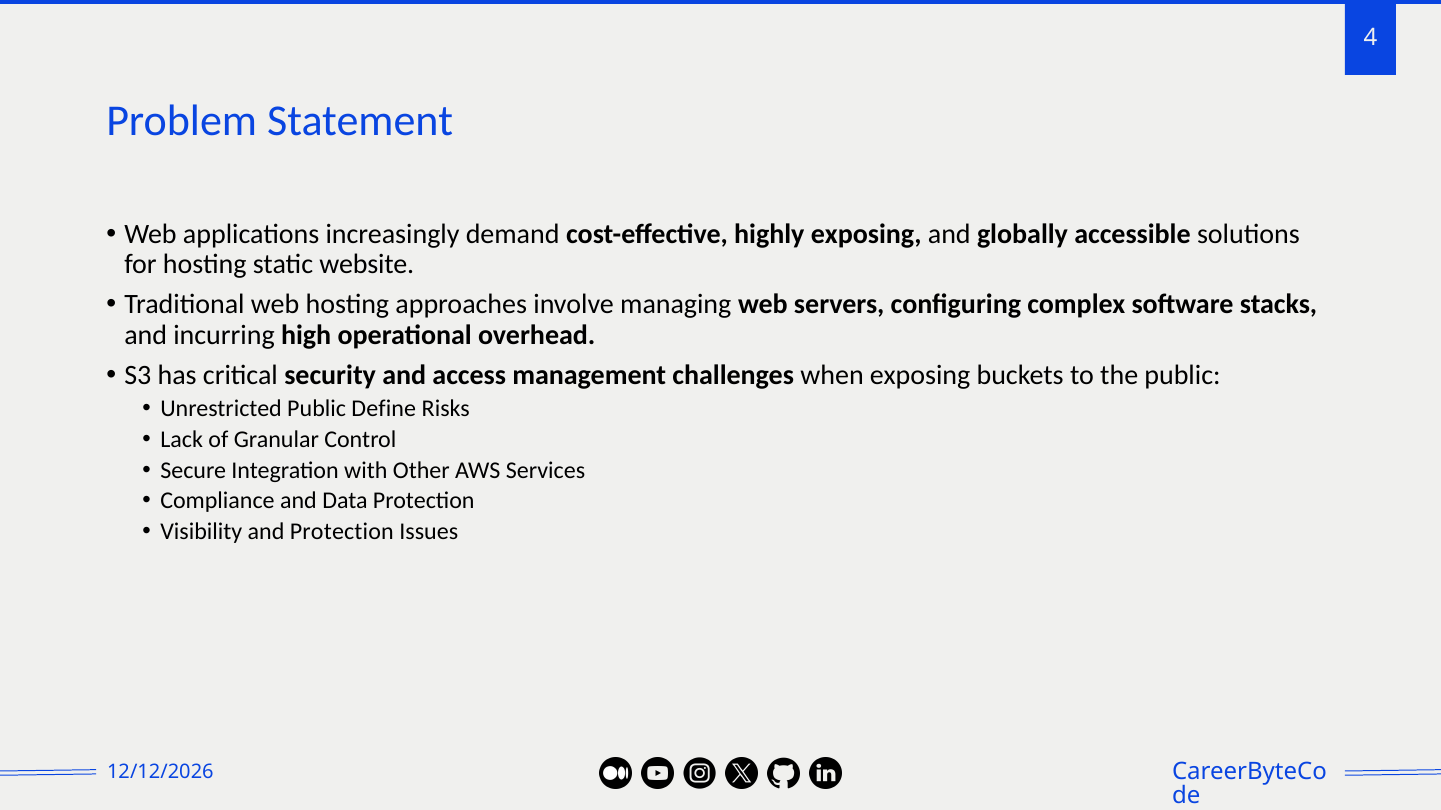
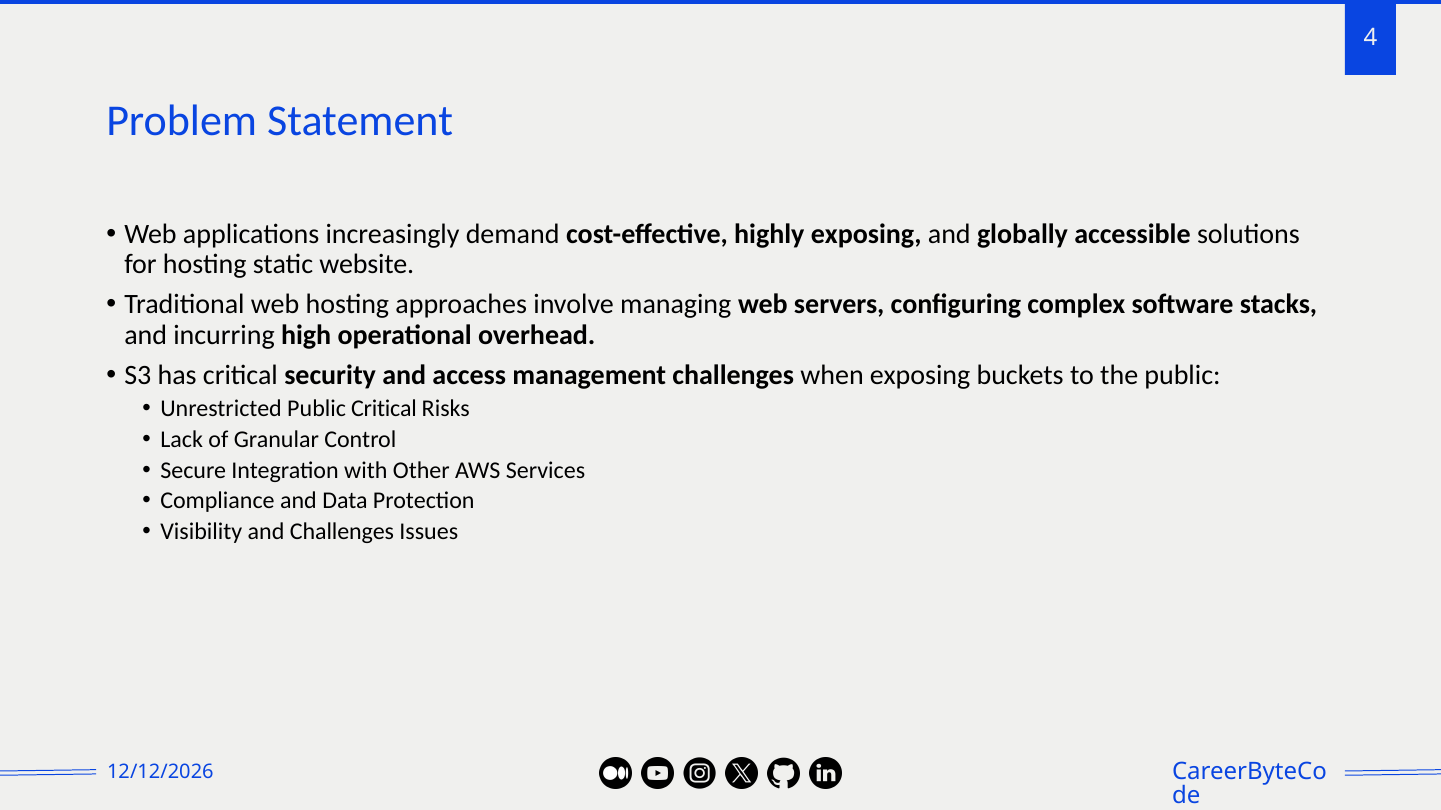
Public Define: Define -> Critical (384, 409)
and Protection: Protection -> Challenges (342, 532)
